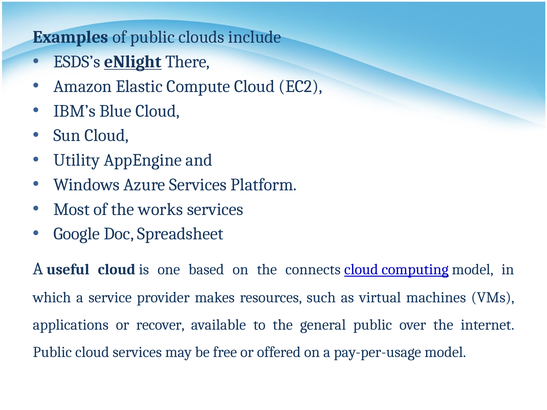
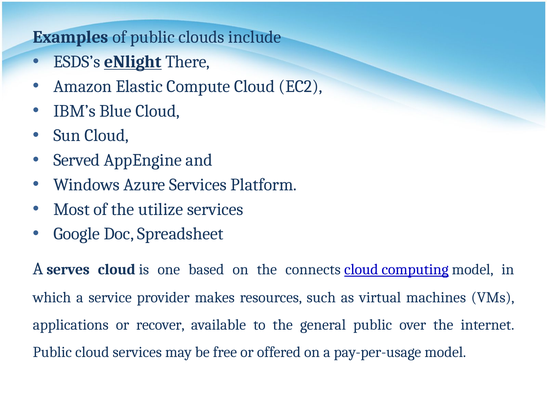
Utility: Utility -> Served (77, 160)
works: works -> utilize (161, 209)
useful: useful -> serves (68, 270)
